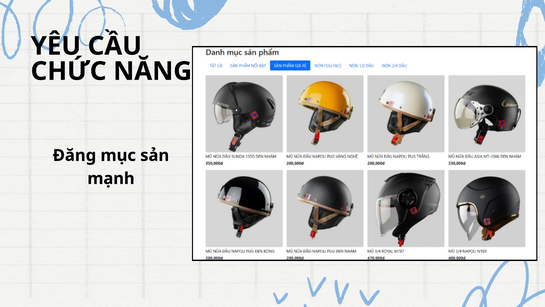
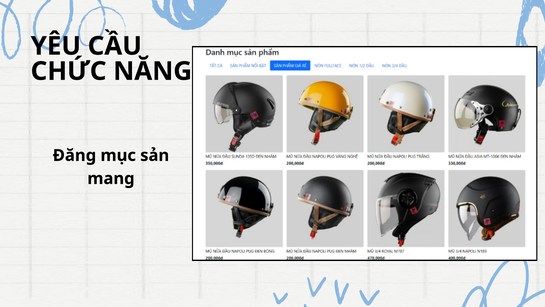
mạnh: mạnh -> mang (111, 178)
